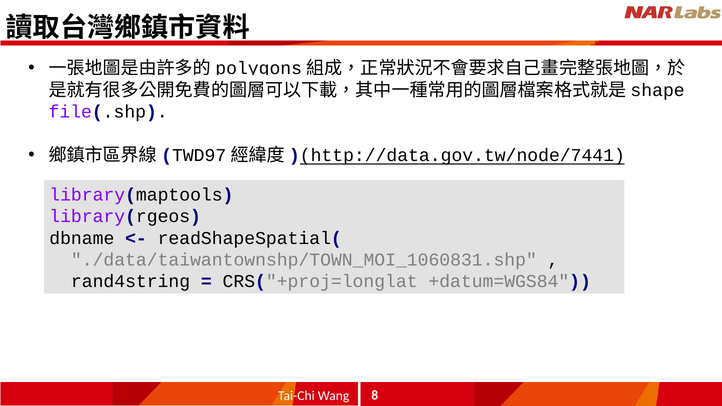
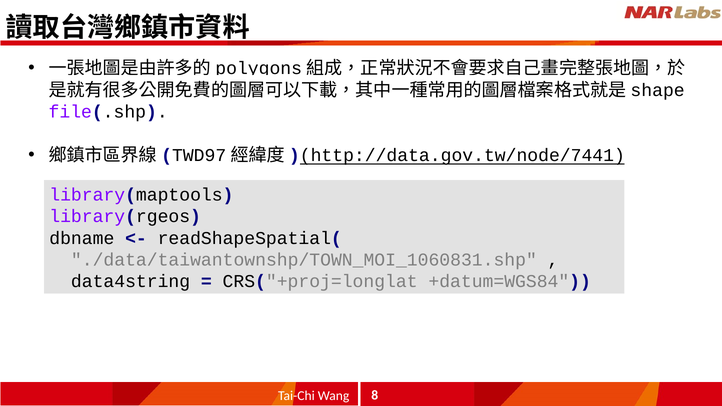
rand4string: rand4string -> data4string (131, 281)
